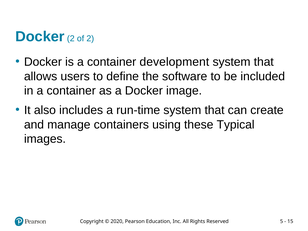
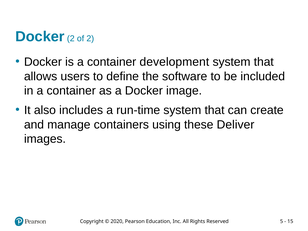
Typical: Typical -> Deliver (236, 125)
